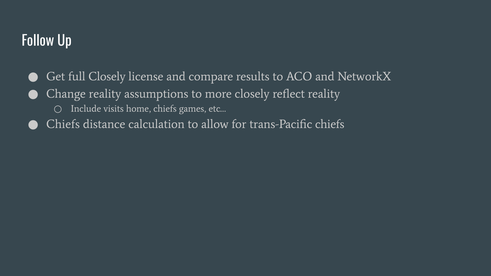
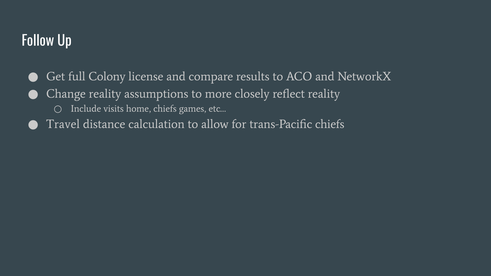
full Closely: Closely -> Colony (107, 77)
Chiefs: Chiefs -> Travel (63, 124)
